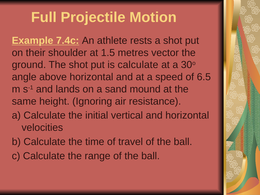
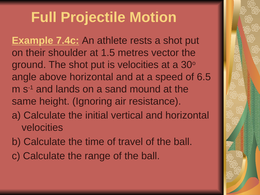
is calculate: calculate -> velocities (138, 65)
